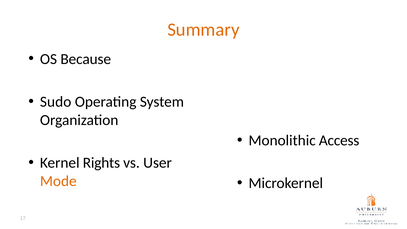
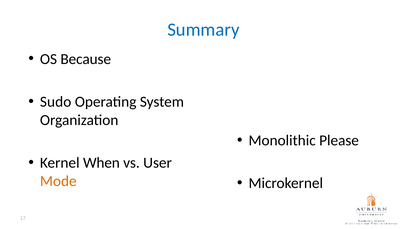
Summary colour: orange -> blue (203, 30)
Access: Access -> Please (339, 140)
Rights: Rights -> When (101, 163)
